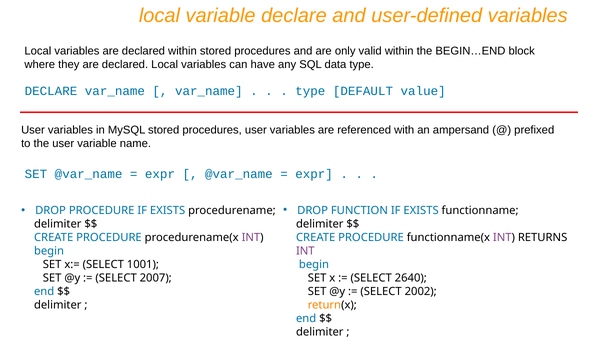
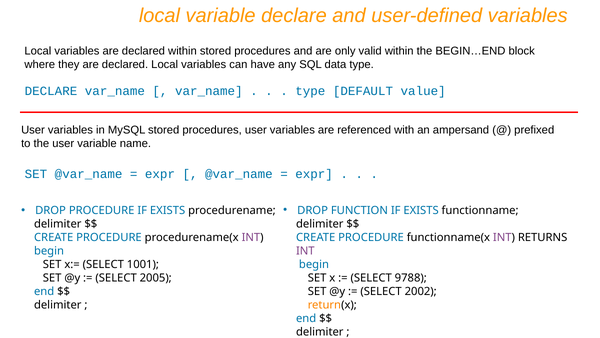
2640: 2640 -> 9788 (411, 277)
2007: 2007 -> 2005 (156, 278)
